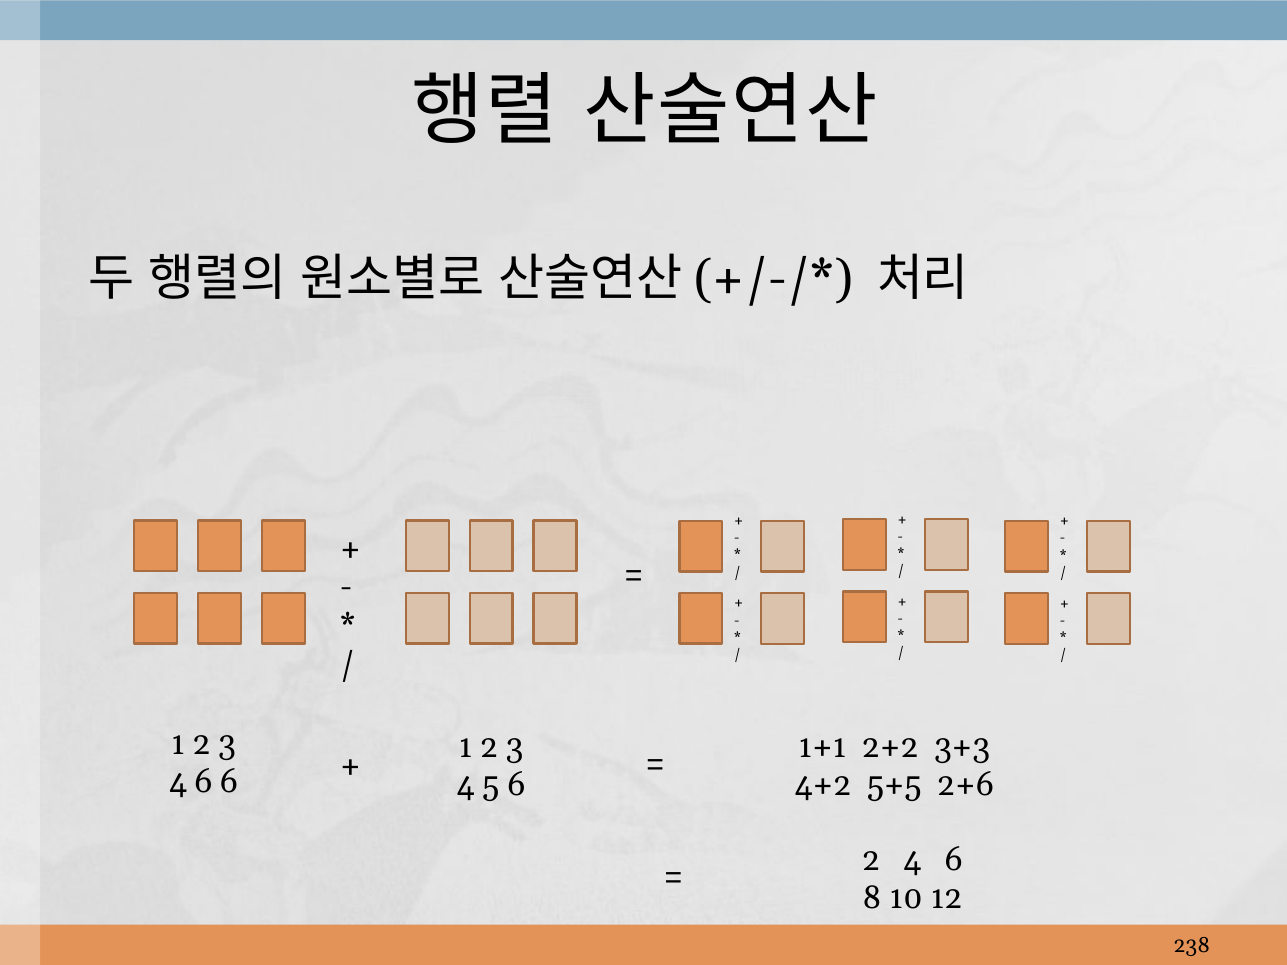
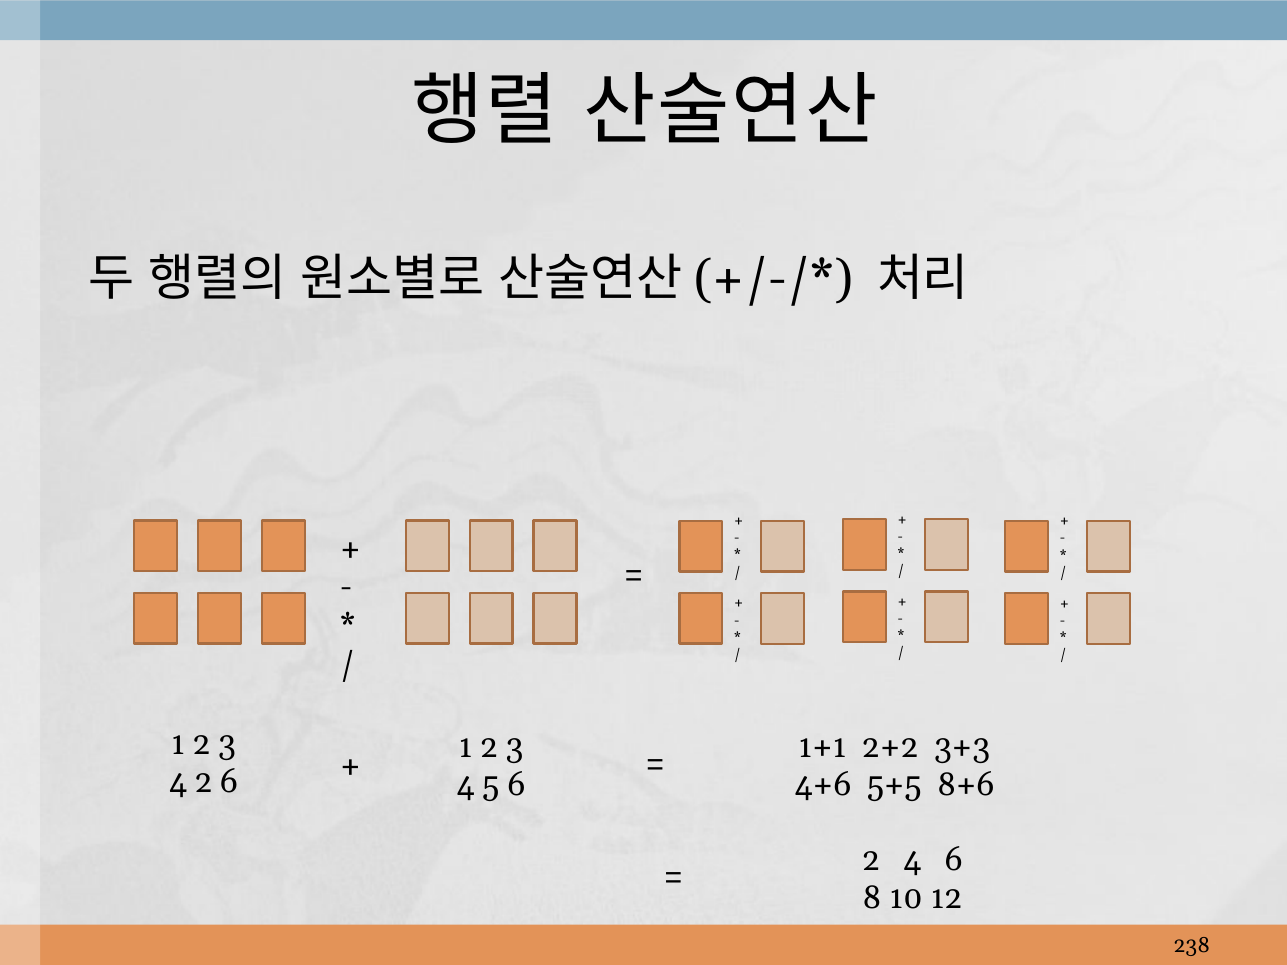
6: 6 -> 2 (204, 782)
4+2: 4+2 -> 4+6 (823, 785)
2+6: 2+6 -> 8+6 (966, 785)
